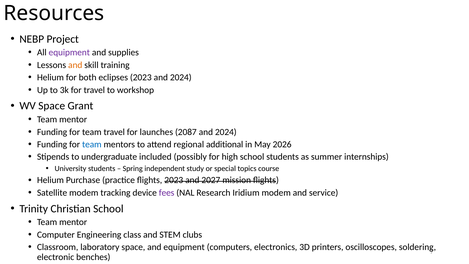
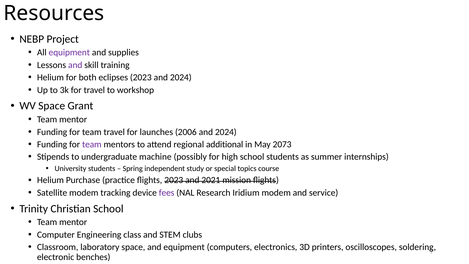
and colour: orange -> purple (75, 65)
2087: 2087 -> 2006 (186, 132)
team colour: blue -> purple (92, 144)
2026: 2026 -> 2073 (282, 144)
included: included -> machine (155, 157)
2027: 2027 -> 2021 (211, 180)
